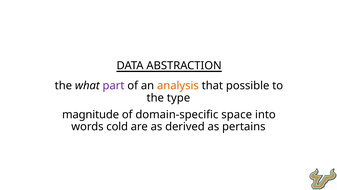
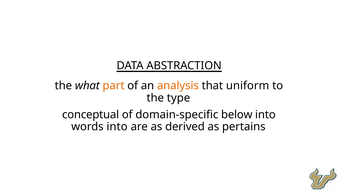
part colour: purple -> orange (113, 86)
possible: possible -> uniform (248, 86)
magnitude: magnitude -> conceptual (91, 114)
space: space -> below (237, 114)
words cold: cold -> into (117, 126)
